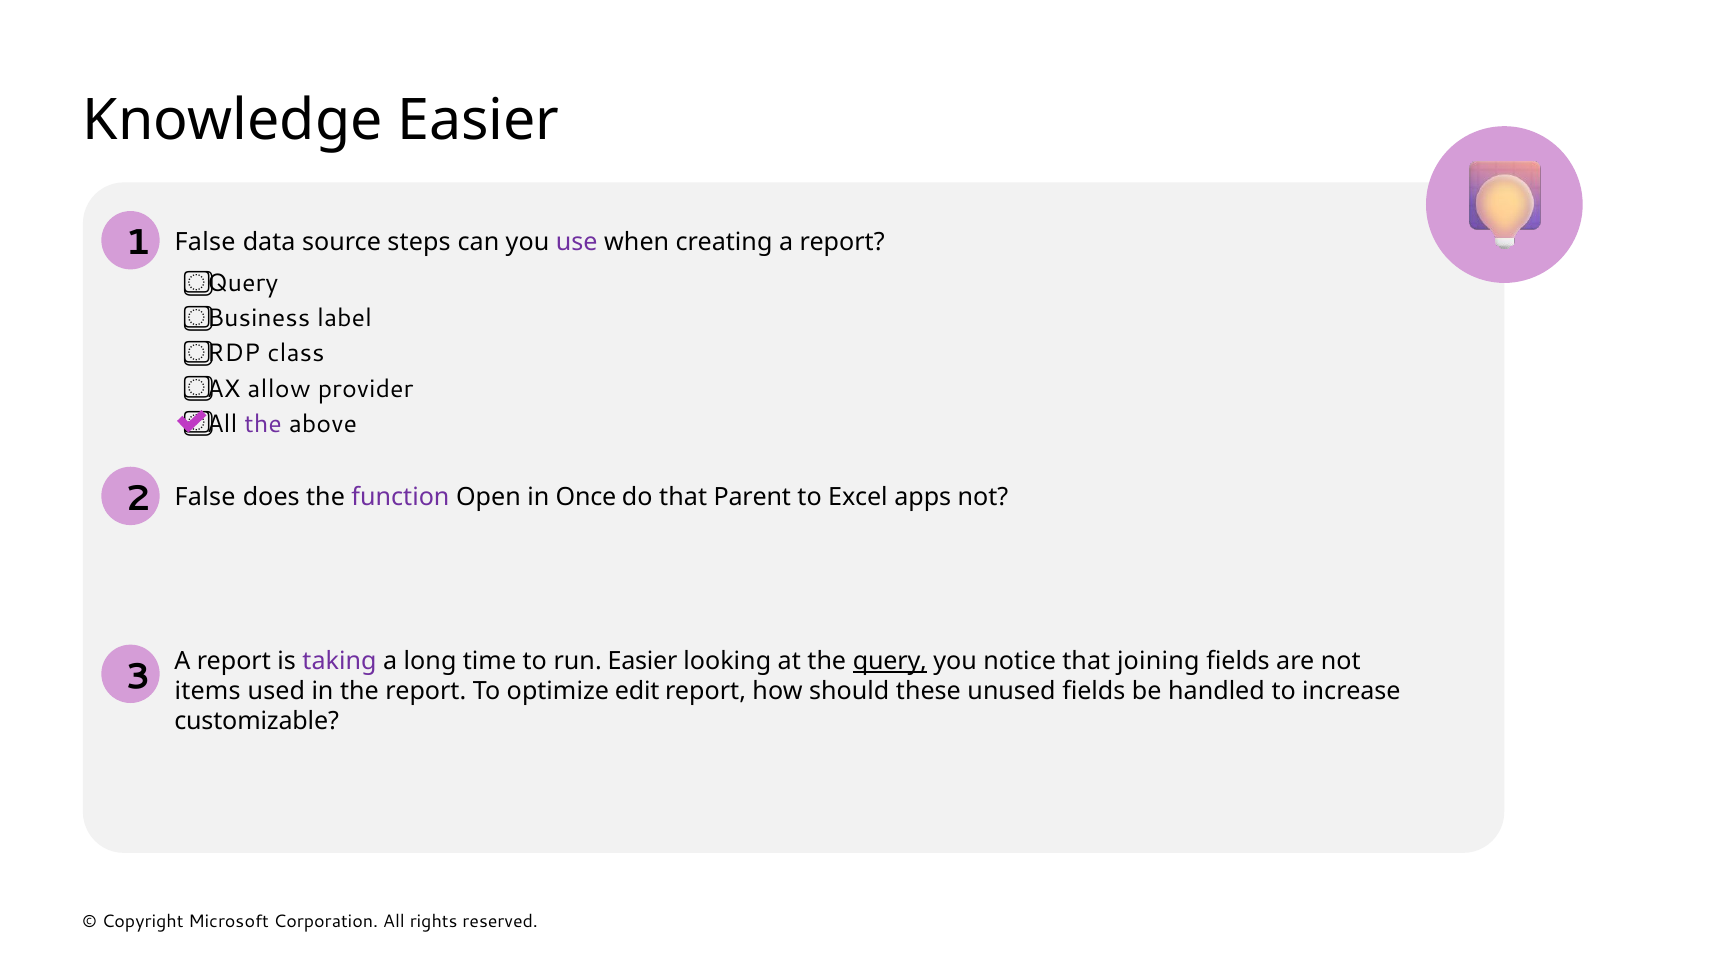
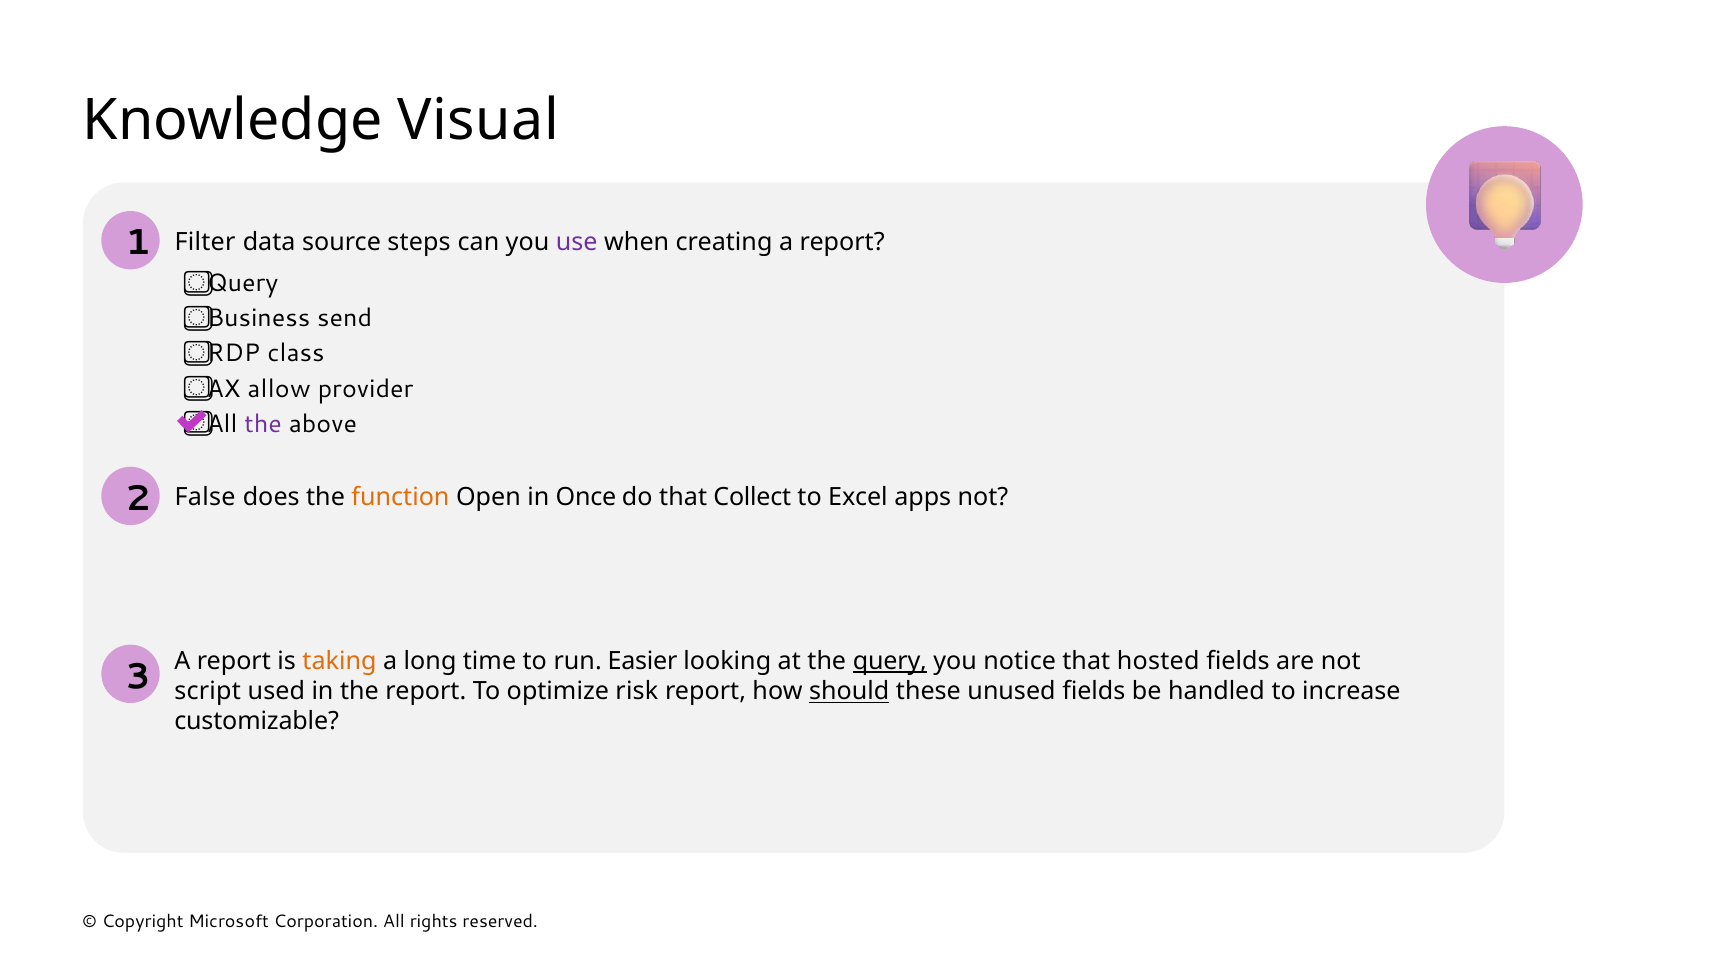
Knowledge Easier: Easier -> Visual (478, 121)
1 False: False -> Filter (205, 242)
label: label -> send (345, 318)
function colour: purple -> orange (400, 497)
Parent: Parent -> Collect (752, 497)
taking colour: purple -> orange (339, 661)
joining: joining -> hosted (1158, 661)
items: items -> script (208, 691)
edit: edit -> risk (637, 691)
should underline: none -> present (849, 691)
